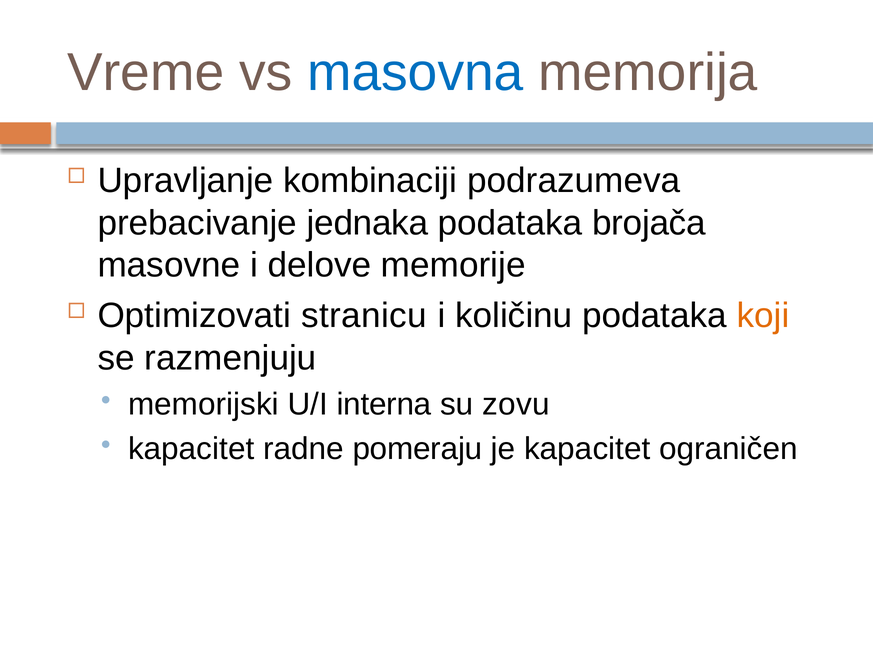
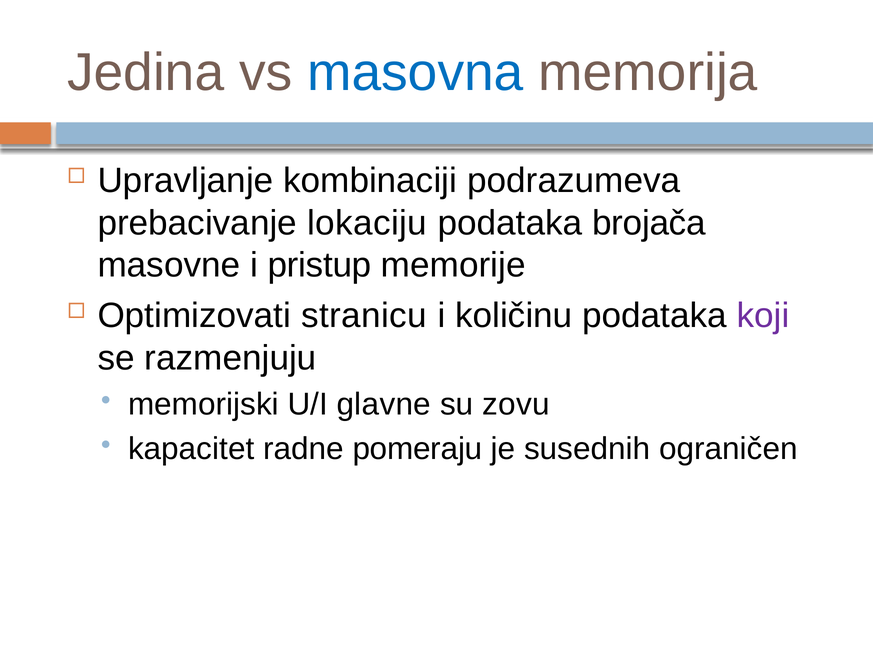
Vreme: Vreme -> Jedina (146, 73)
jednaka: jednaka -> lokaciju (367, 223)
delove: delove -> pristup (320, 265)
koji colour: orange -> purple (763, 316)
interna: interna -> glavne (384, 404)
je kapacitet: kapacitet -> susednih (587, 449)
